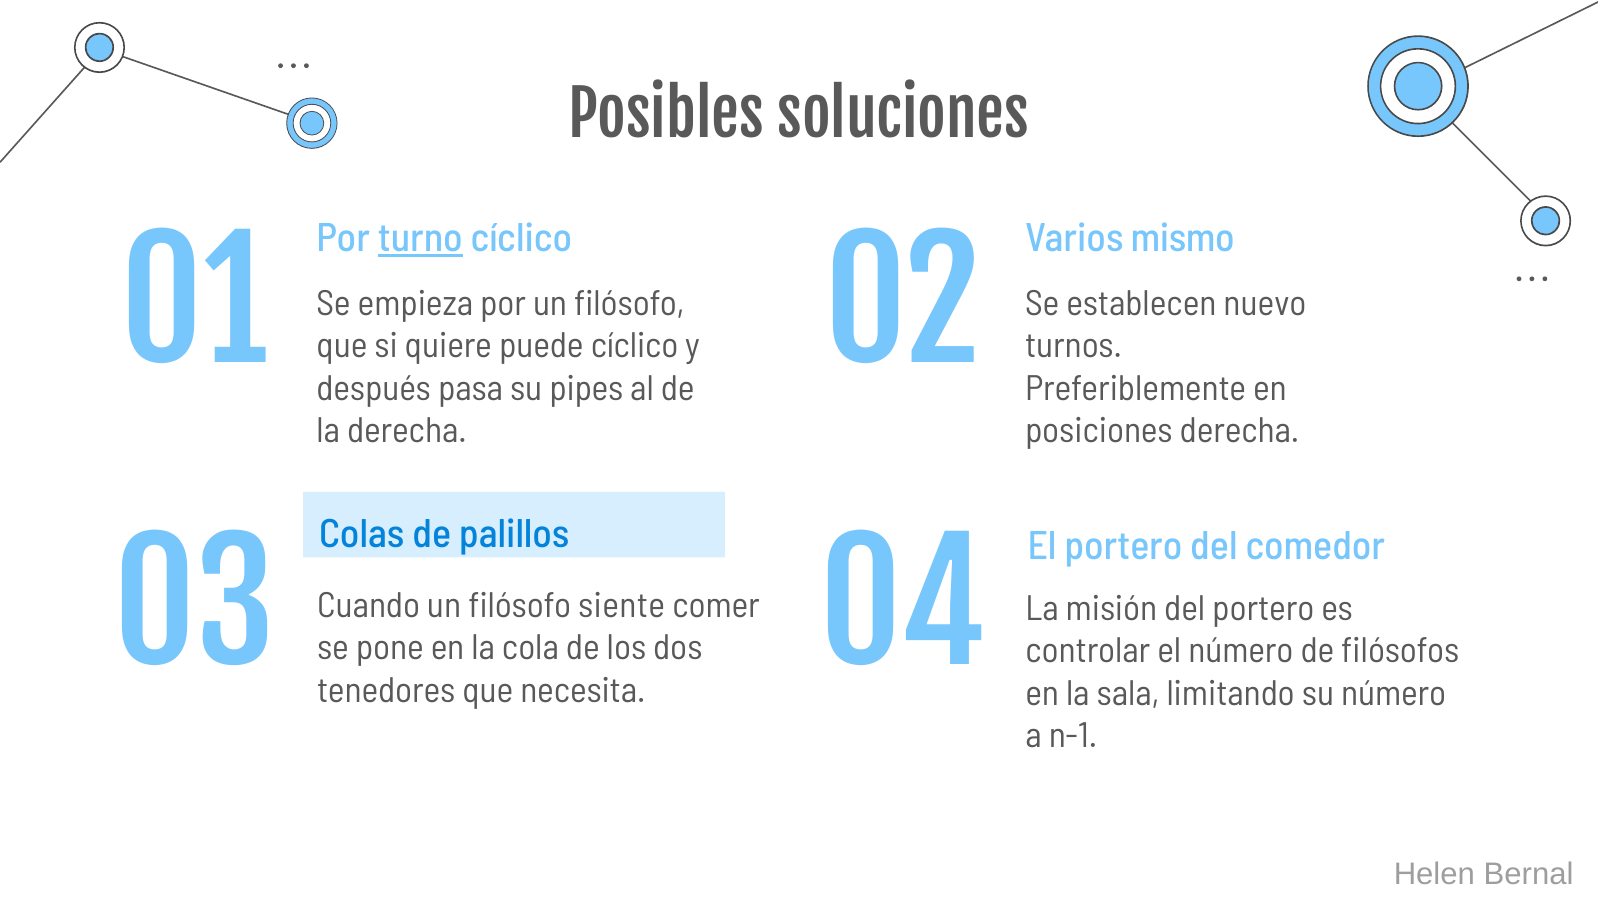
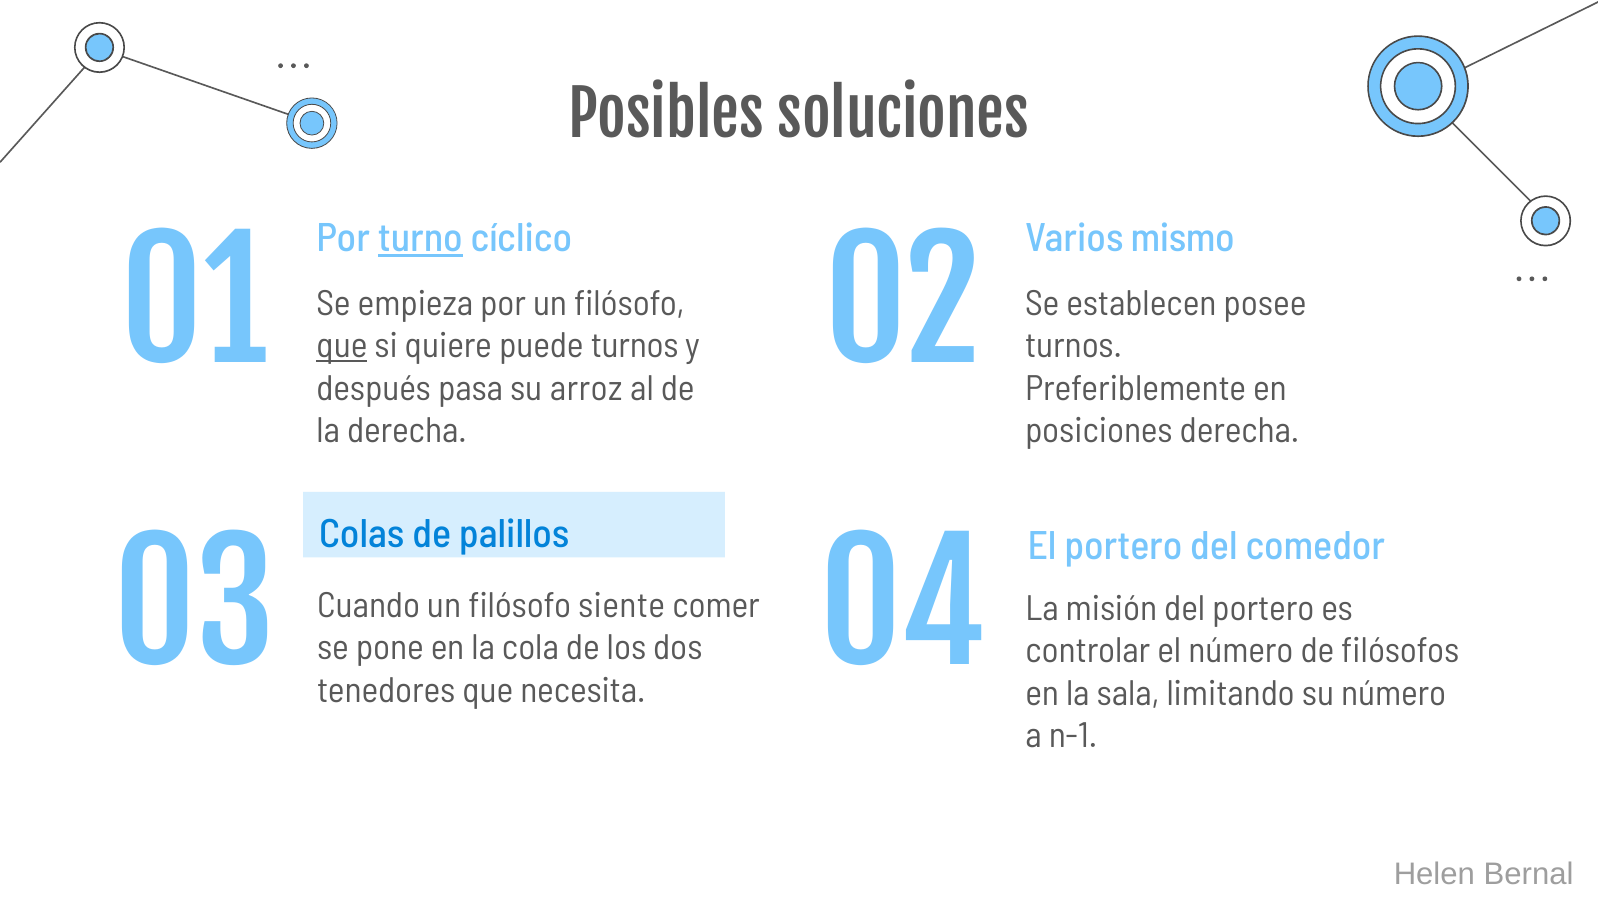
nuevo: nuevo -> posee (1265, 303)
que underline: none -> present (342, 346)
puede cíclico: cíclico -> turnos (635, 346)
pipes: pipes -> arroz (586, 388)
